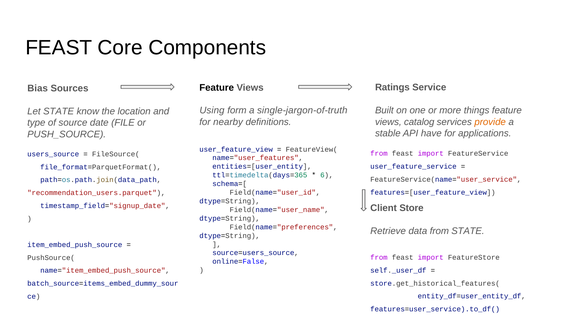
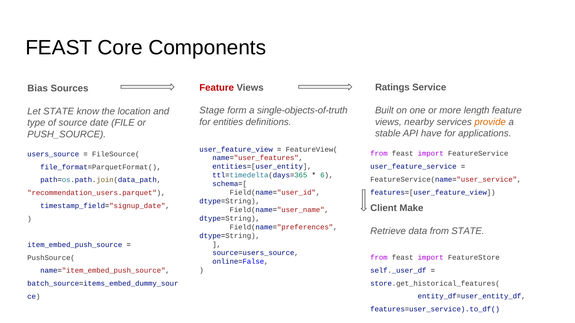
Feature colour: black -> red (217, 88)
Using: Using -> Stage (212, 111)
single-jargon-of-truth: single-jargon-of-truth -> single-objects-of-truth (302, 111)
things: things -> length (477, 111)
nearby: nearby -> entities (228, 122)
catalog: catalog -> nearby (419, 122)
Store: Store -> Make (411, 208)
